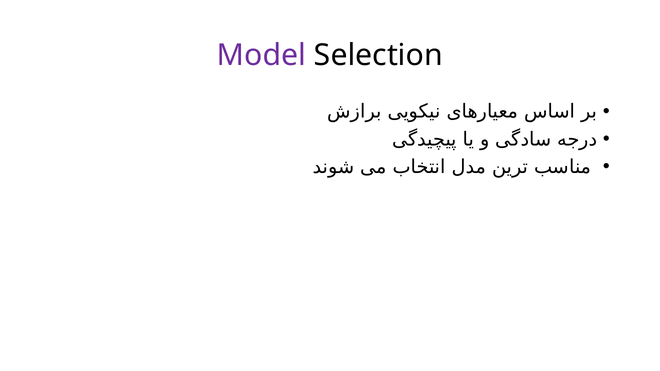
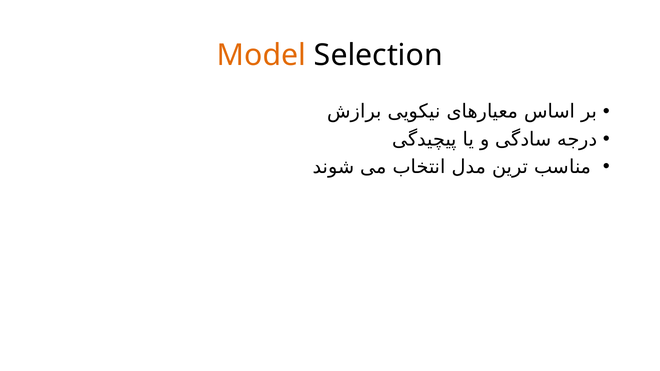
Model colour: purple -> orange (262, 55)
